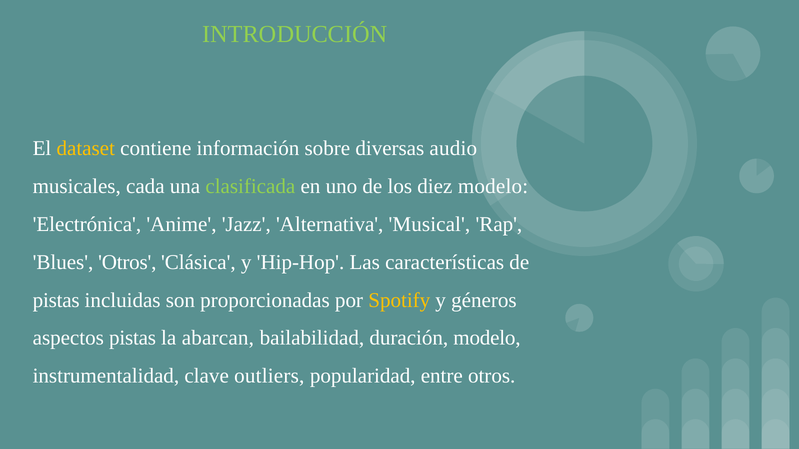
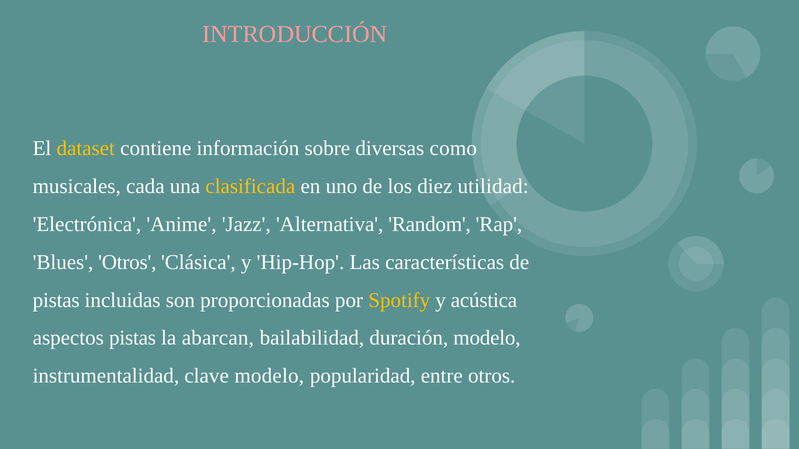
INTRODUCCIÓN colour: light green -> pink (295, 34)
audio: audio -> como (453, 149)
clasificada colour: light green -> yellow (250, 187)
diez modelo: modelo -> utilidad (493, 187)
Musical: Musical -> Random (430, 225)
géneros: géneros -> acústica (484, 300)
clave outliers: outliers -> modelo (269, 376)
